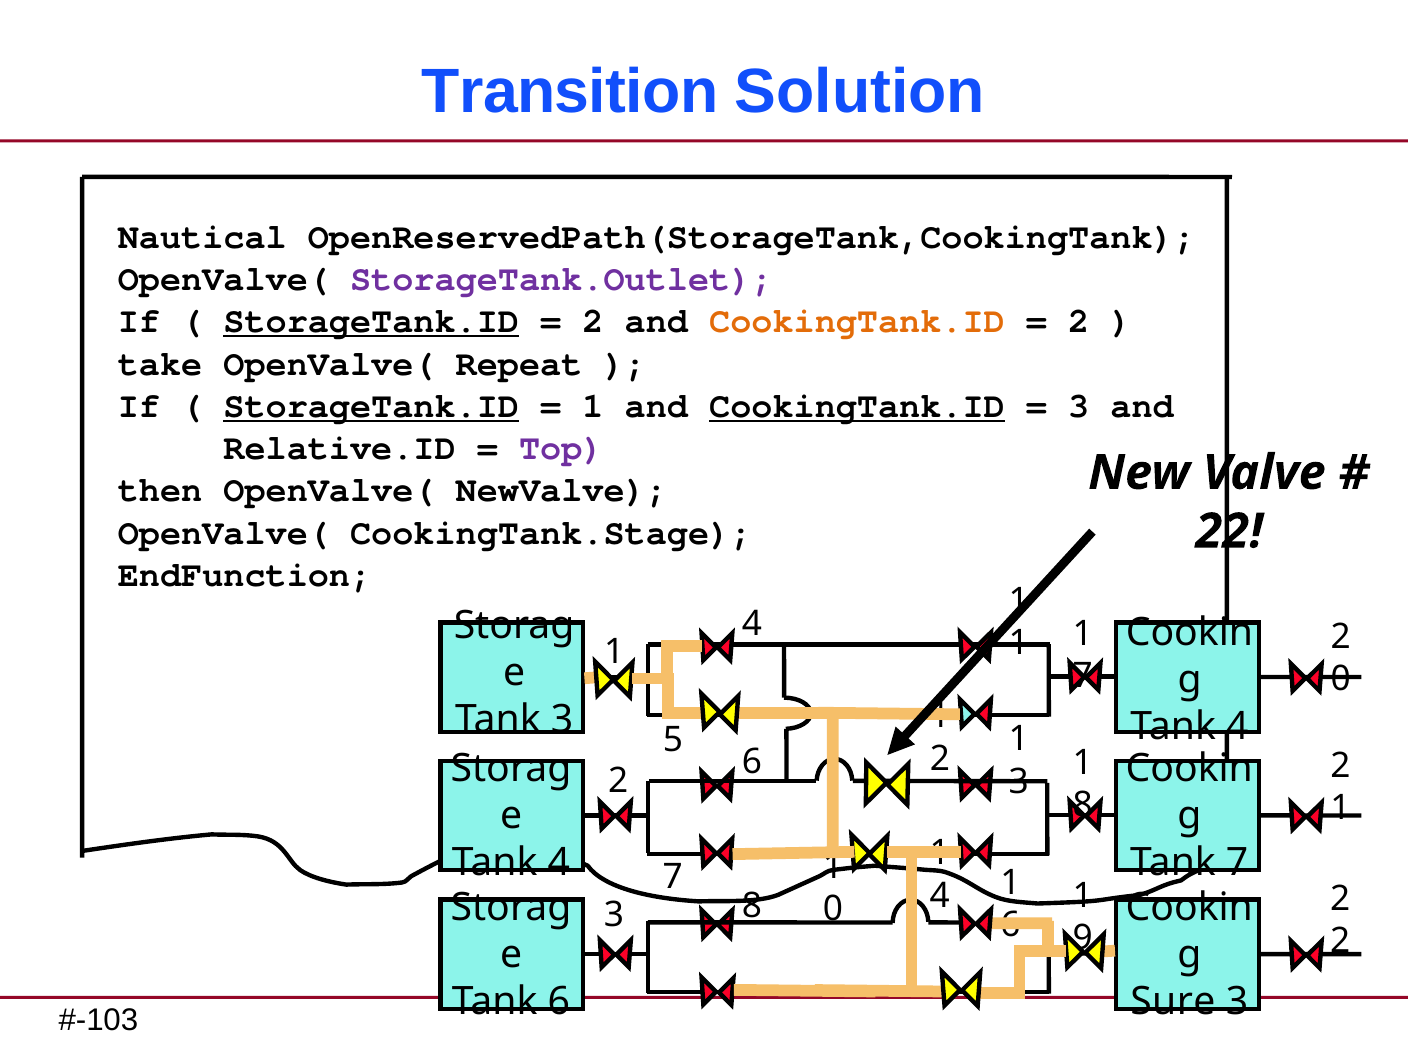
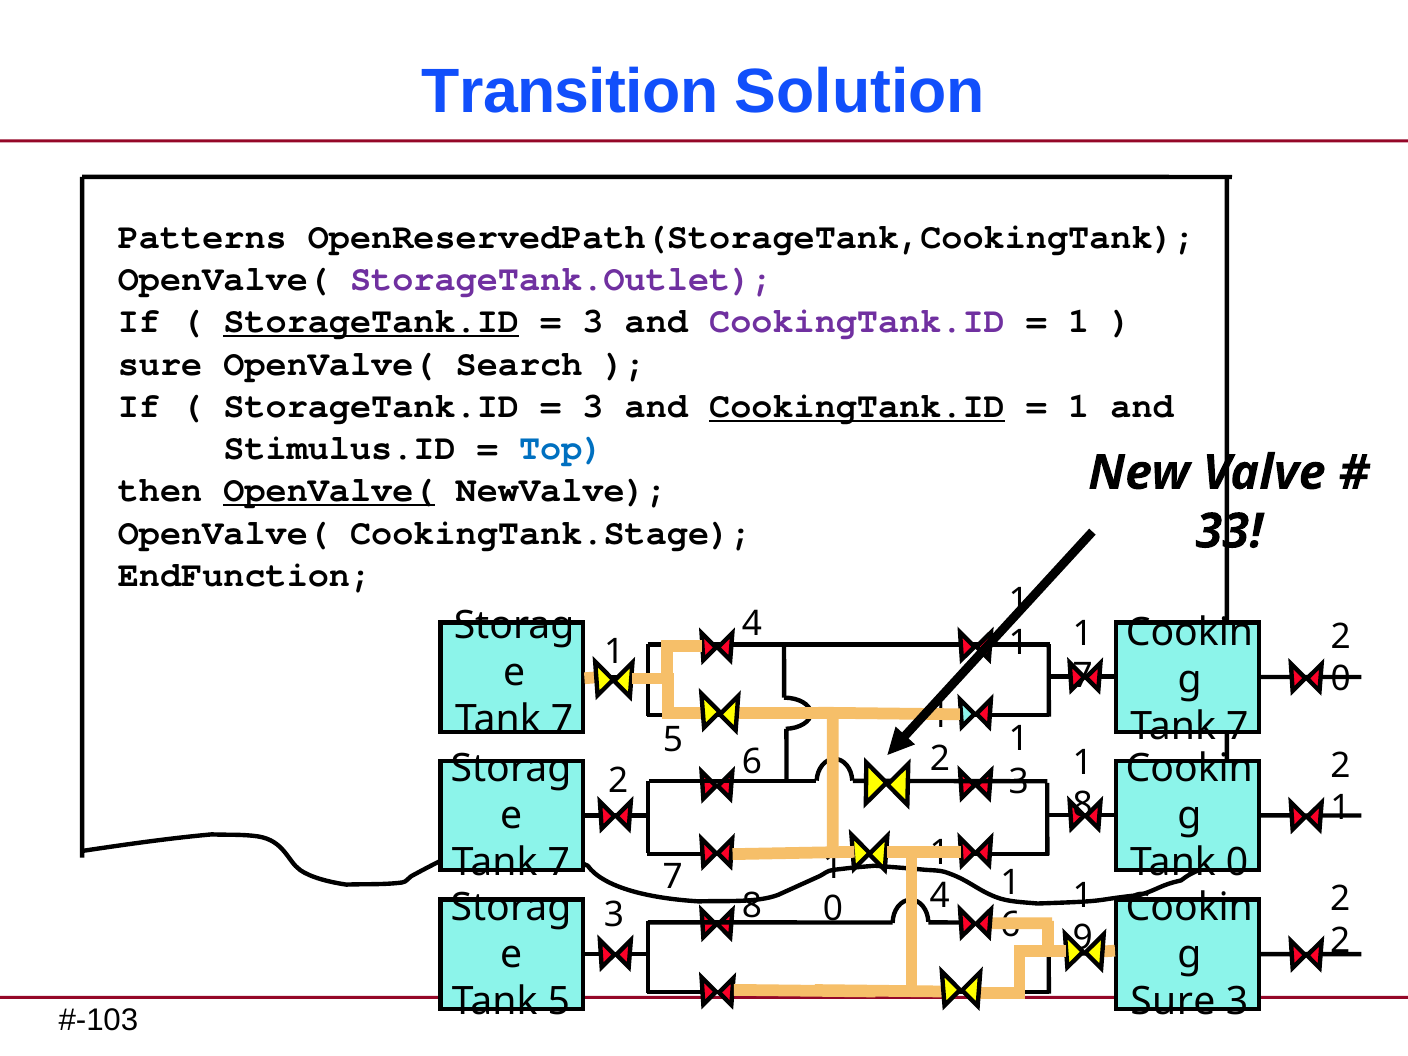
Nautical: Nautical -> Patterns (202, 237)
2: 2 -> 3 (593, 321)
CookingTank.ID colour: orange -> purple (857, 321)
2: 2 -> 1 (1079, 321)
take: take -> sure (160, 363)
Repeat: Repeat -> Search (519, 363)
StorageTank.ID underline: present -> none (371, 406)
1: 1 -> 3 (593, 406)
3: 3 -> 1 (1079, 406)
Relative.ID: Relative.ID -> Stimulus.ID (340, 448)
Top colour: purple -> blue (561, 448)
OpenValve( underline: none -> present (329, 490)
22: 22 -> 33 (1229, 531)
3: 3 -> 7 (562, 719)
4: 4 -> 7 (1237, 727)
Tank 7: 7 -> 0 (1237, 862)
4: 4 -> 7 (559, 863)
Tank 6: 6 -> 5 (559, 1001)
